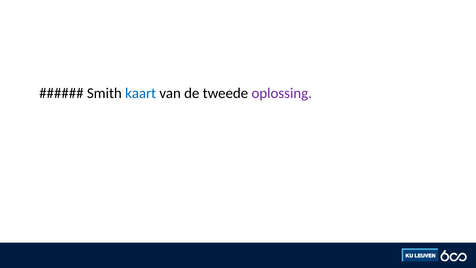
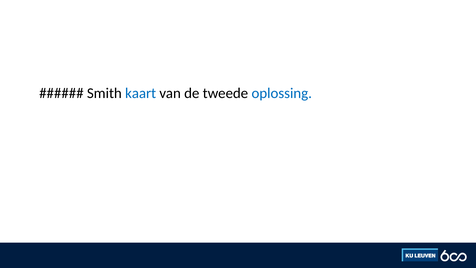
oplossing colour: purple -> blue (282, 93)
